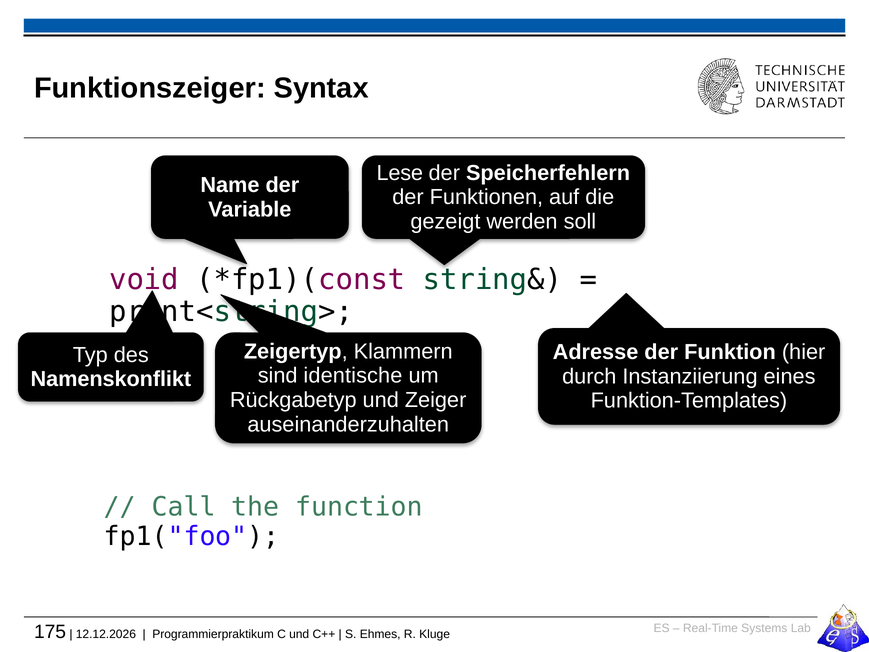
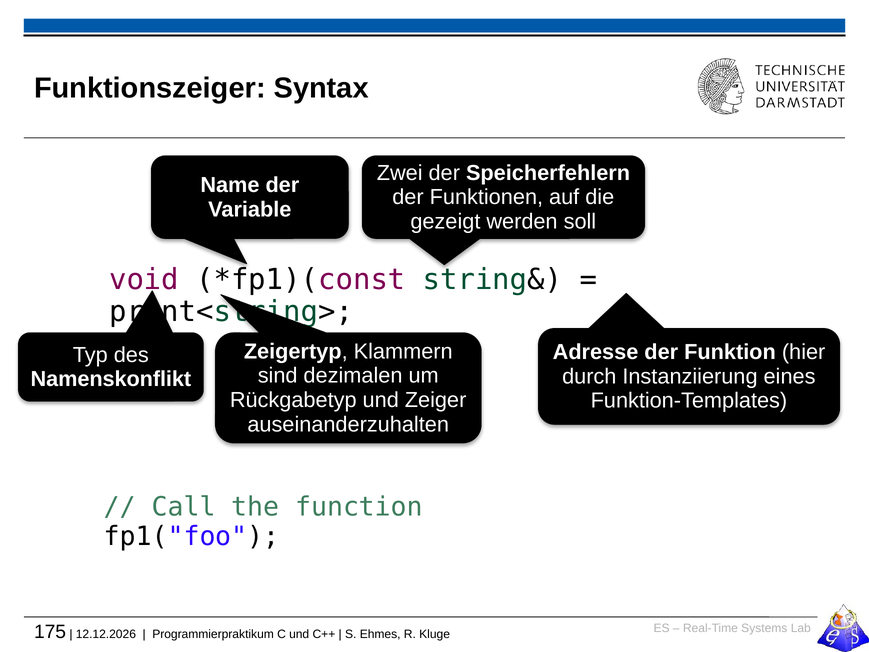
Lese: Lese -> Zwei (400, 173)
identische: identische -> dezimalen (353, 376)
